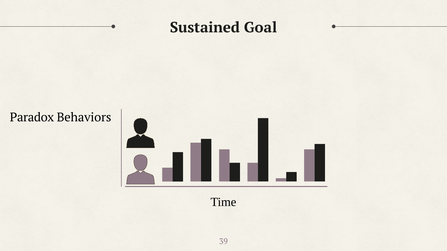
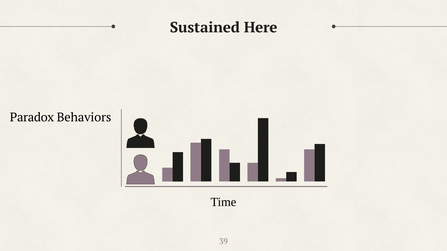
Goal: Goal -> Here (261, 28)
